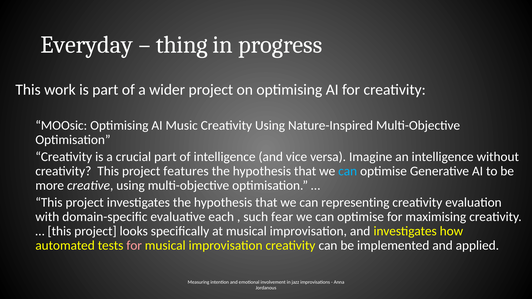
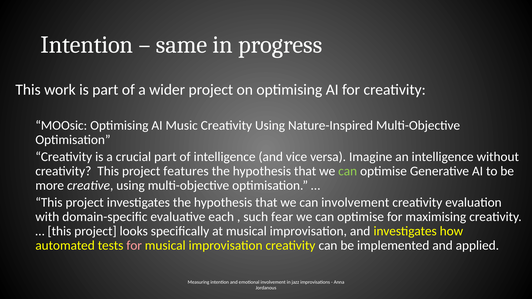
Everyday: Everyday -> Intention (87, 45)
thing: thing -> same (182, 45)
can colour: light blue -> light green (348, 171)
can representing: representing -> involvement (355, 203)
